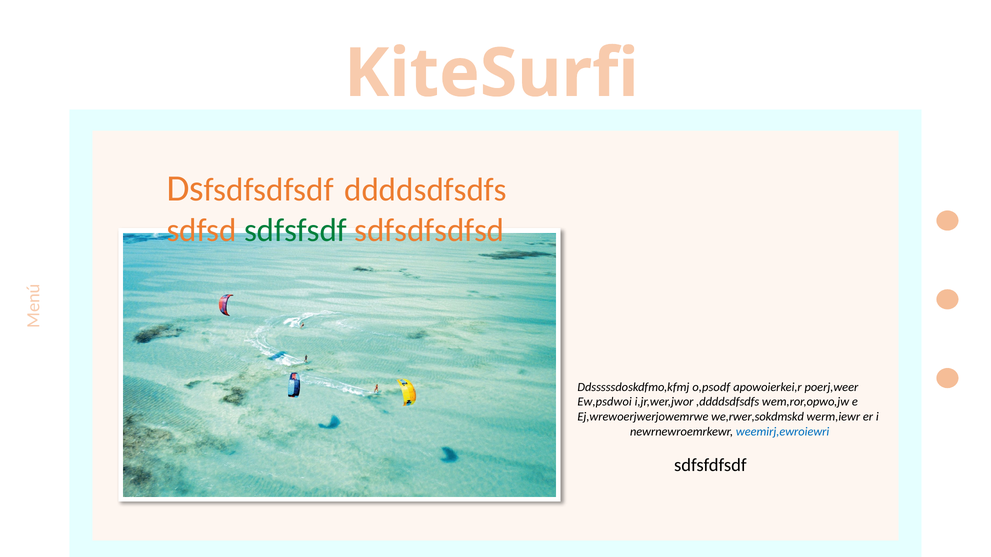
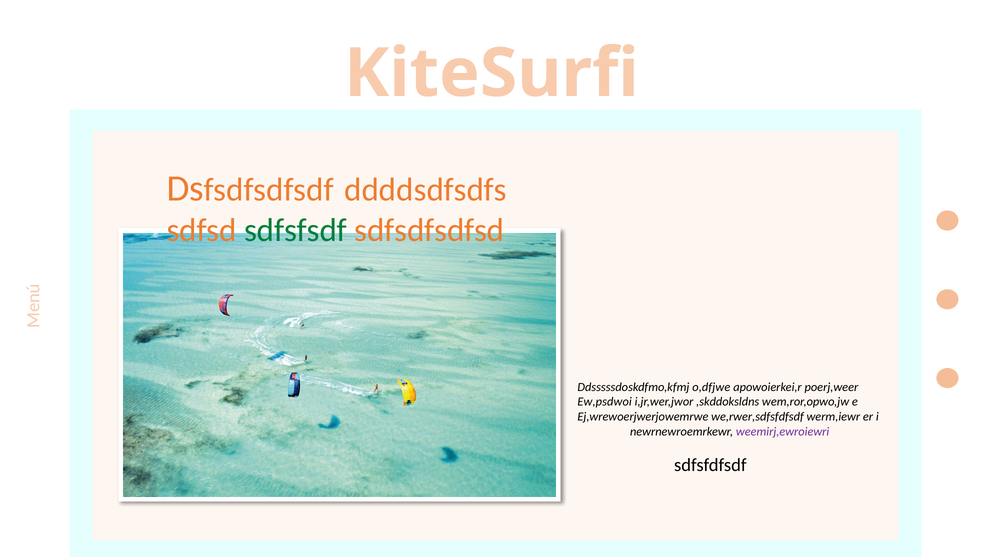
o,psodf: o,psodf -> o,dfjwe (711, 387)
,ddddsdfsdfs: ,ddddsdfsdfs -> ,skddoksldns (728, 402)
we,rwer,sokdmskd: we,rwer,sokdmskd -> we,rwer,sdfsfdfsdf (758, 417)
weemirj,ewroiewri colour: blue -> purple (783, 432)
